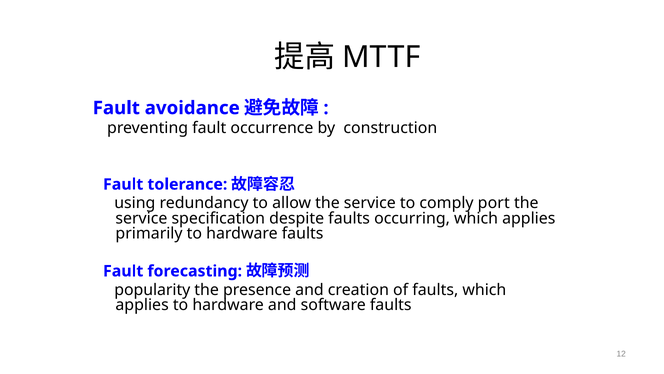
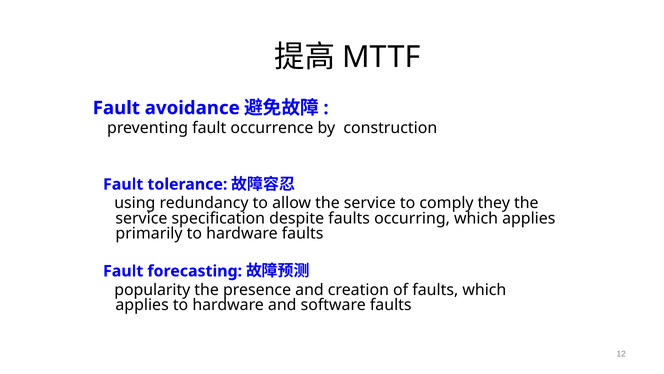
port: port -> they (494, 203)
